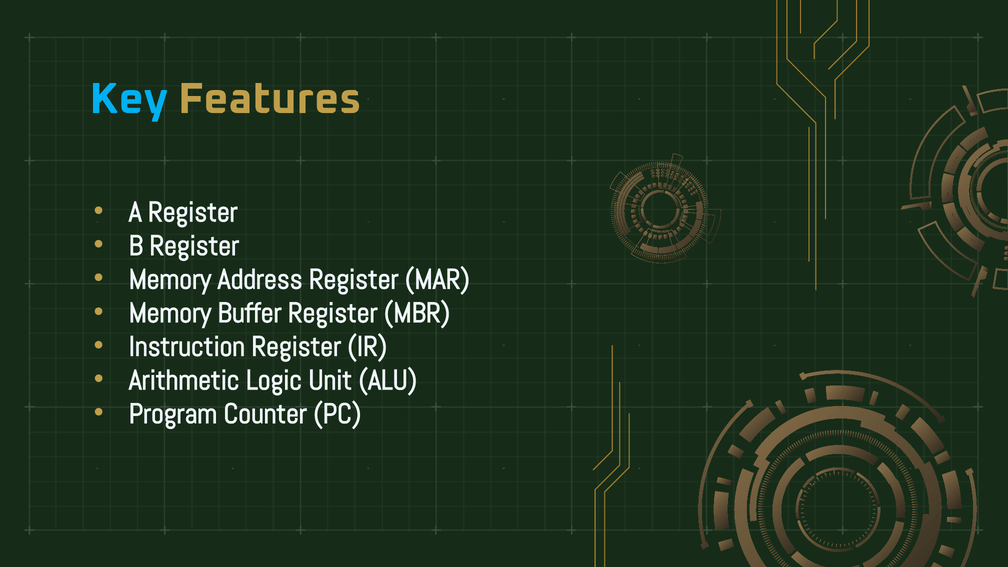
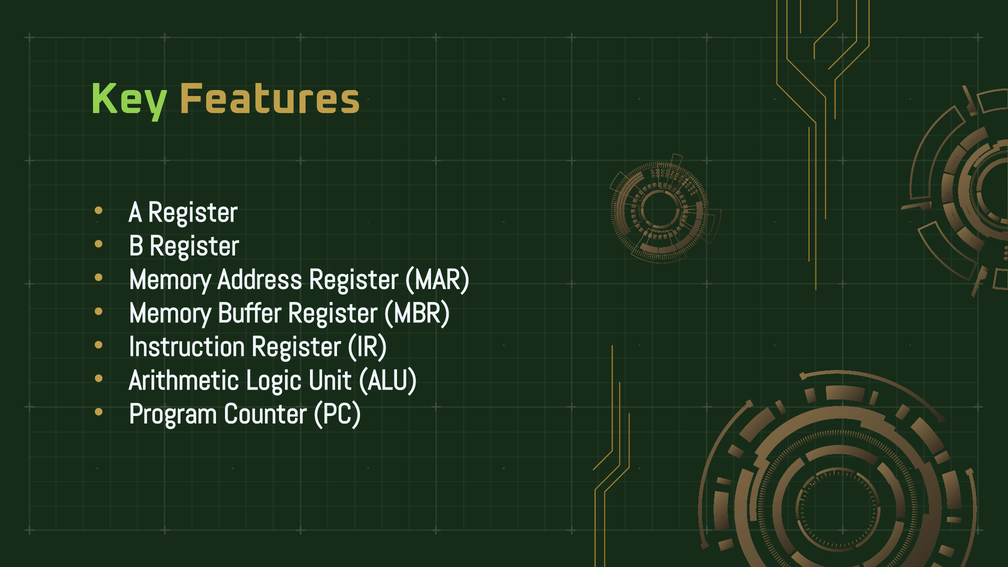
Key colour: light blue -> light green (129, 99)
